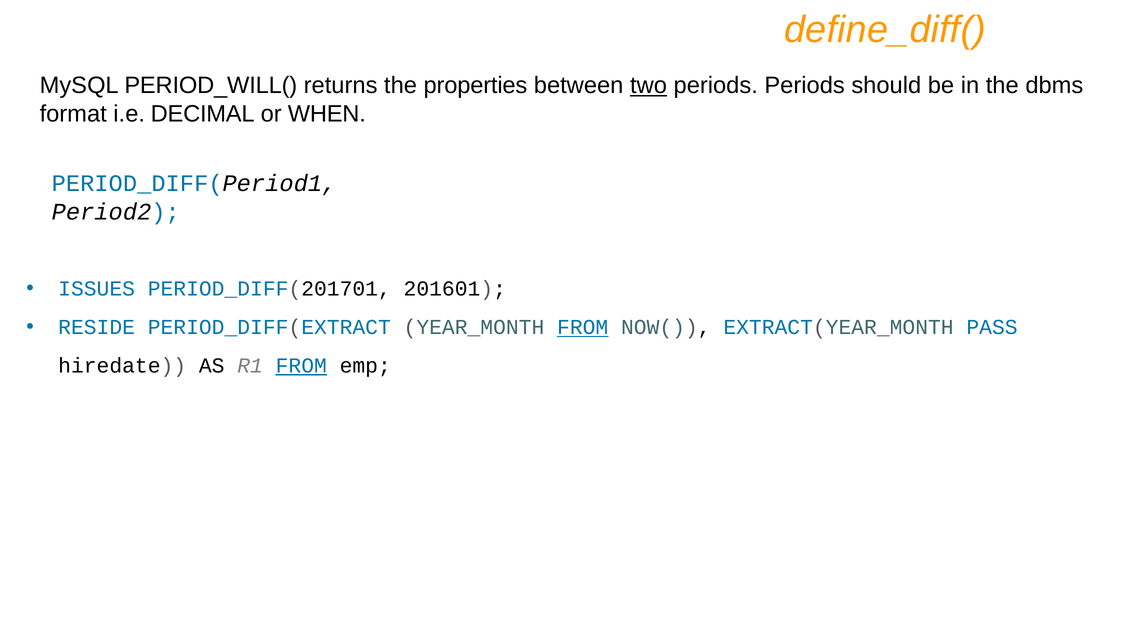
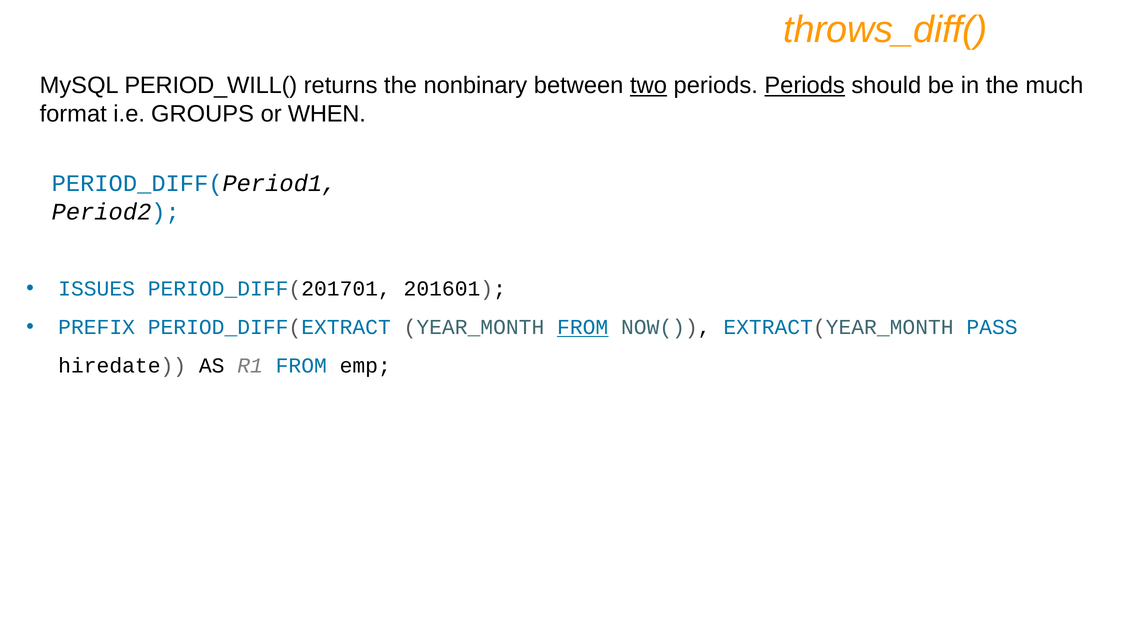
define_diff(: define_diff( -> throws_diff( (885, 30)
properties: properties -> nonbinary (475, 86)
Periods underline: none -> present (805, 86)
dbms: dbms -> much (1054, 86)
DECIMAL: DECIMAL -> GROUPS (203, 114)
RESIDE: RESIDE -> PREFIX (97, 327)
FROM underline: present -> none (301, 365)
